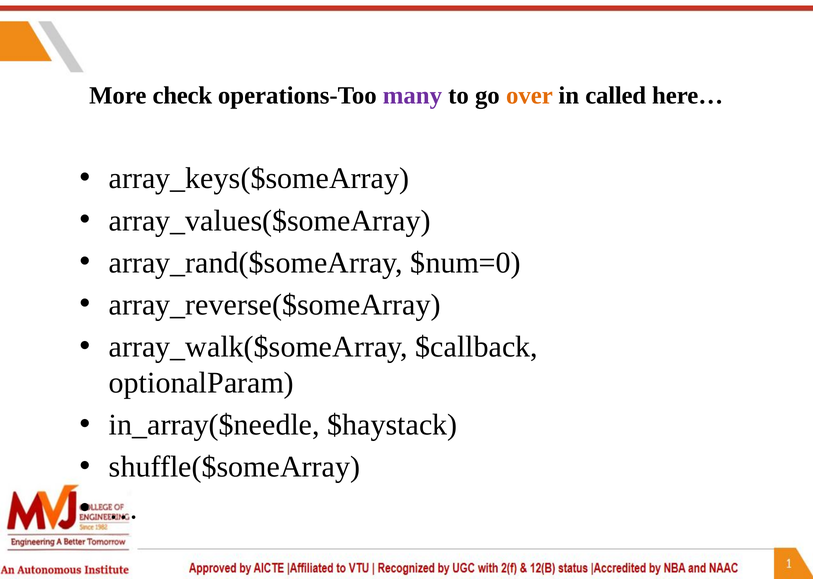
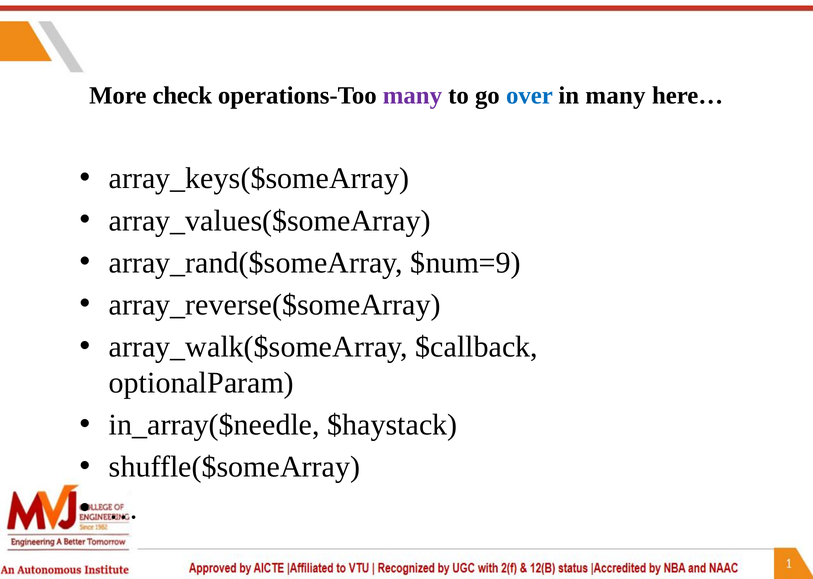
over colour: orange -> blue (529, 96)
in called: called -> many (615, 96)
$num=0: $num=0 -> $num=9 (466, 263)
